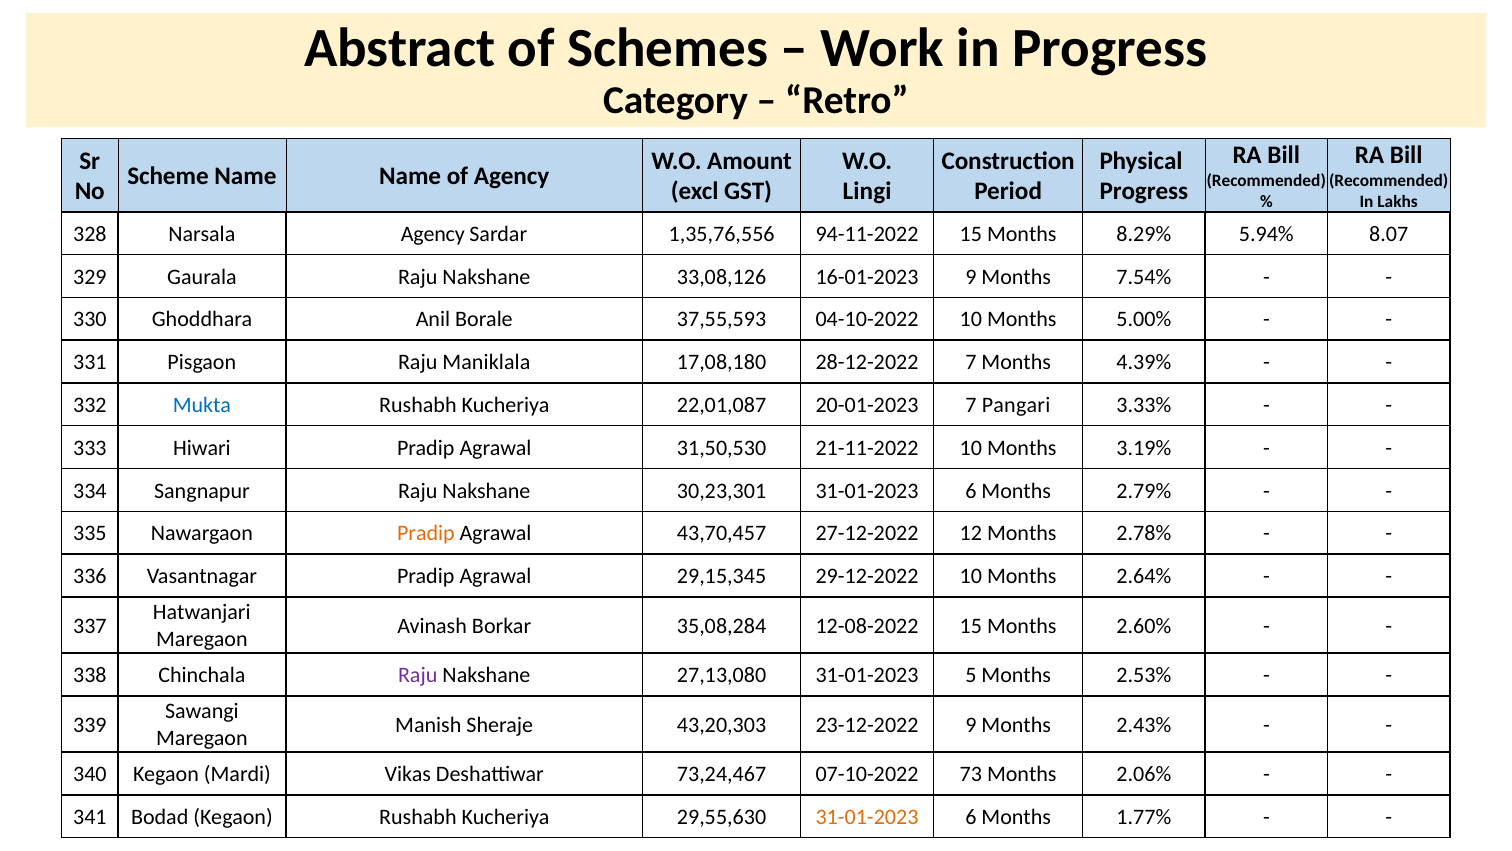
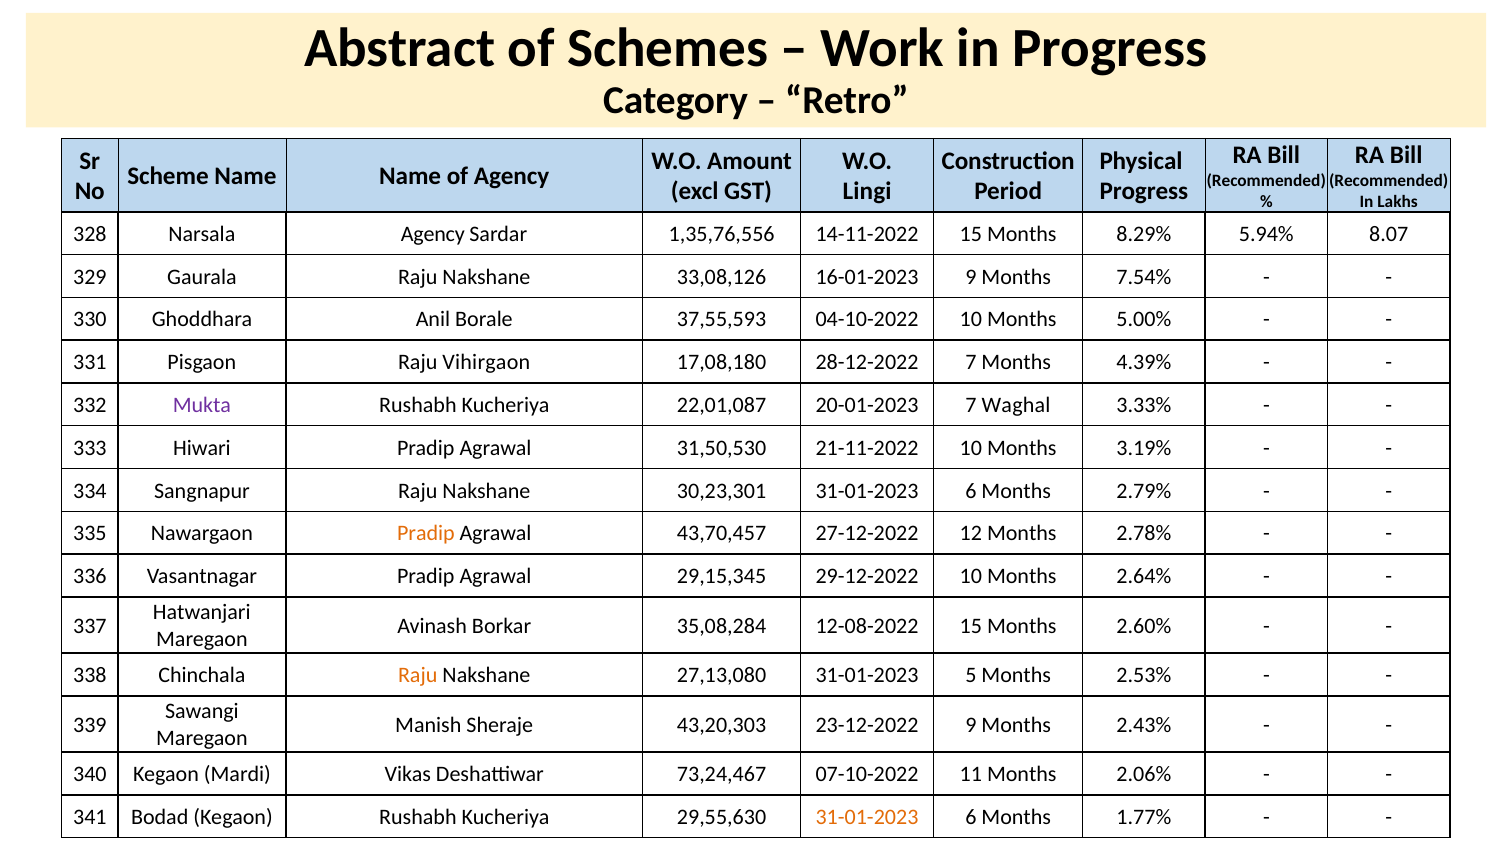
94-11-2022: 94-11-2022 -> 14-11-2022 (867, 234)
Maniklala: Maniklala -> Vihirgaon (486, 362)
Mukta colour: blue -> purple (202, 405)
Pangari: Pangari -> Waghal (1016, 405)
Raju colour: purple -> orange (418, 675)
73: 73 -> 11 (971, 774)
